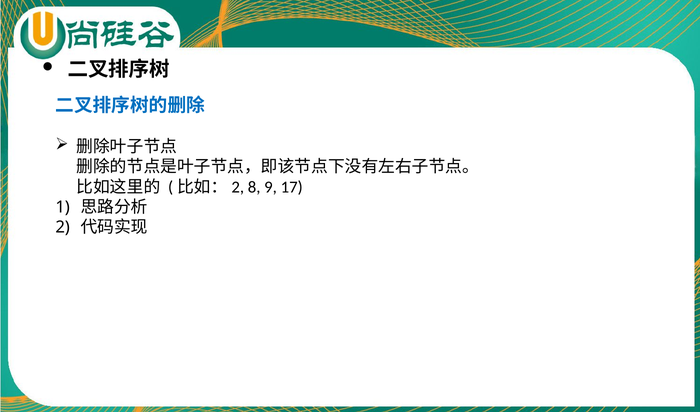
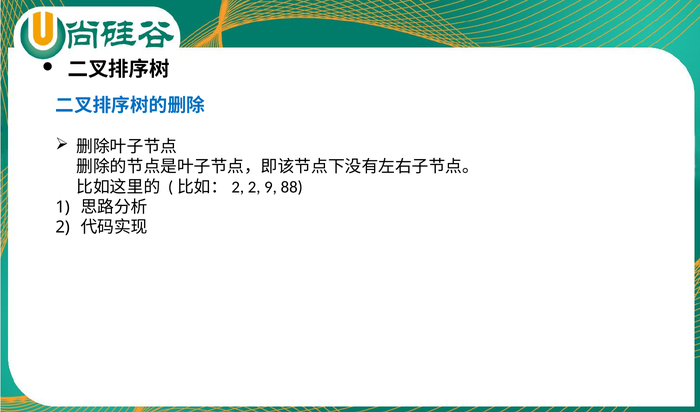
8: 8 -> 2 (254, 187)
17: 17 -> 88 (292, 187)
